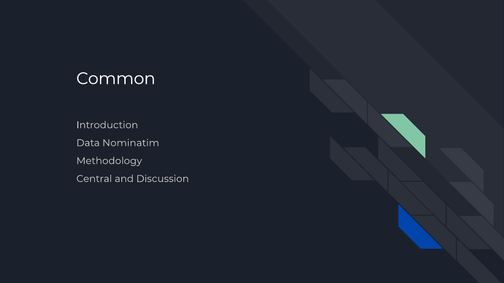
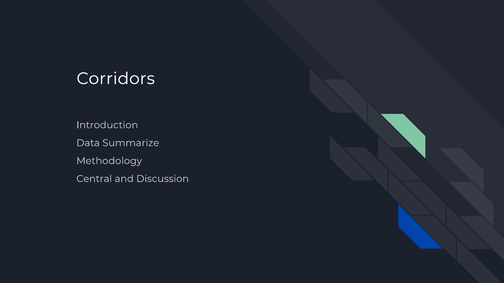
Common: Common -> Corridors (116, 79)
Nominatim: Nominatim -> Summarize (131, 143)
